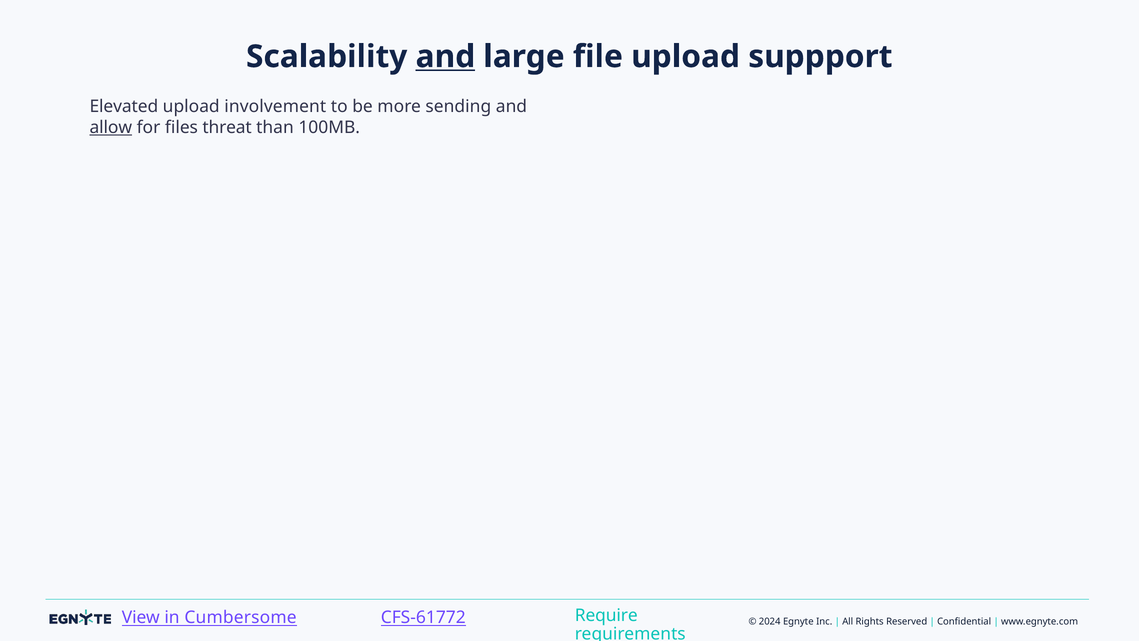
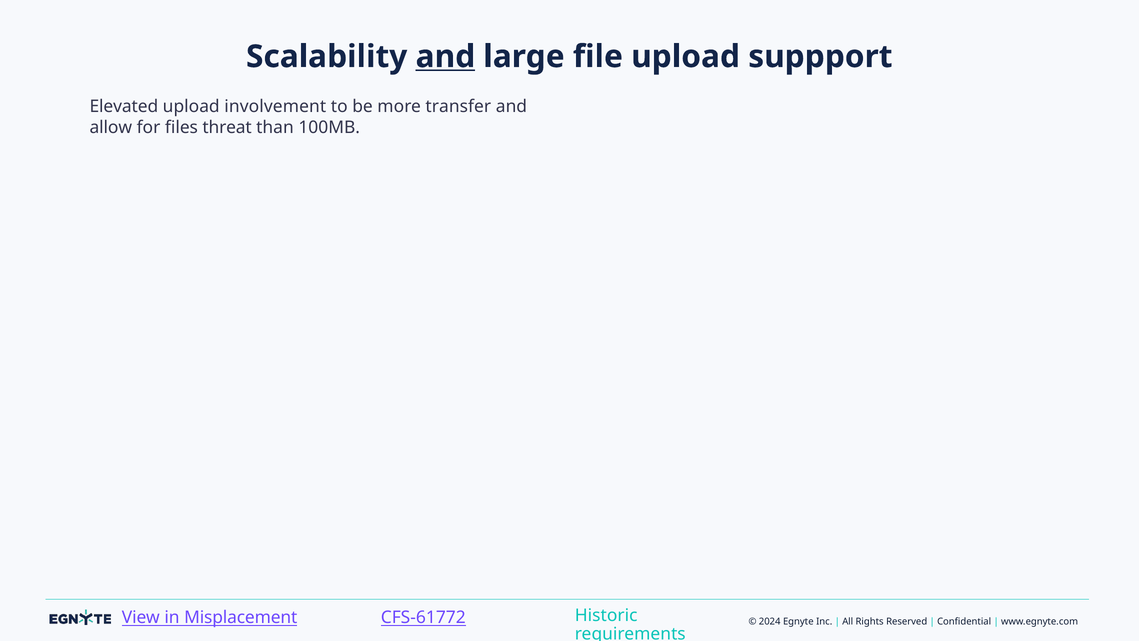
sending: sending -> transfer (458, 107)
allow underline: present -> none (111, 128)
Cumbersome: Cumbersome -> Misplacement (241, 617)
Require: Require -> Historic (606, 615)
